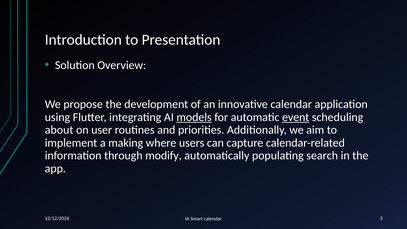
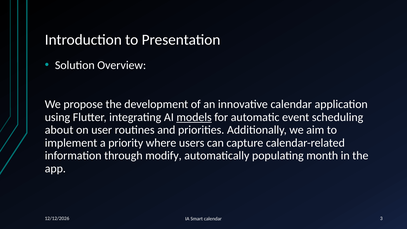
event underline: present -> none (296, 117)
making: making -> priority (126, 143)
search: search -> month (322, 156)
